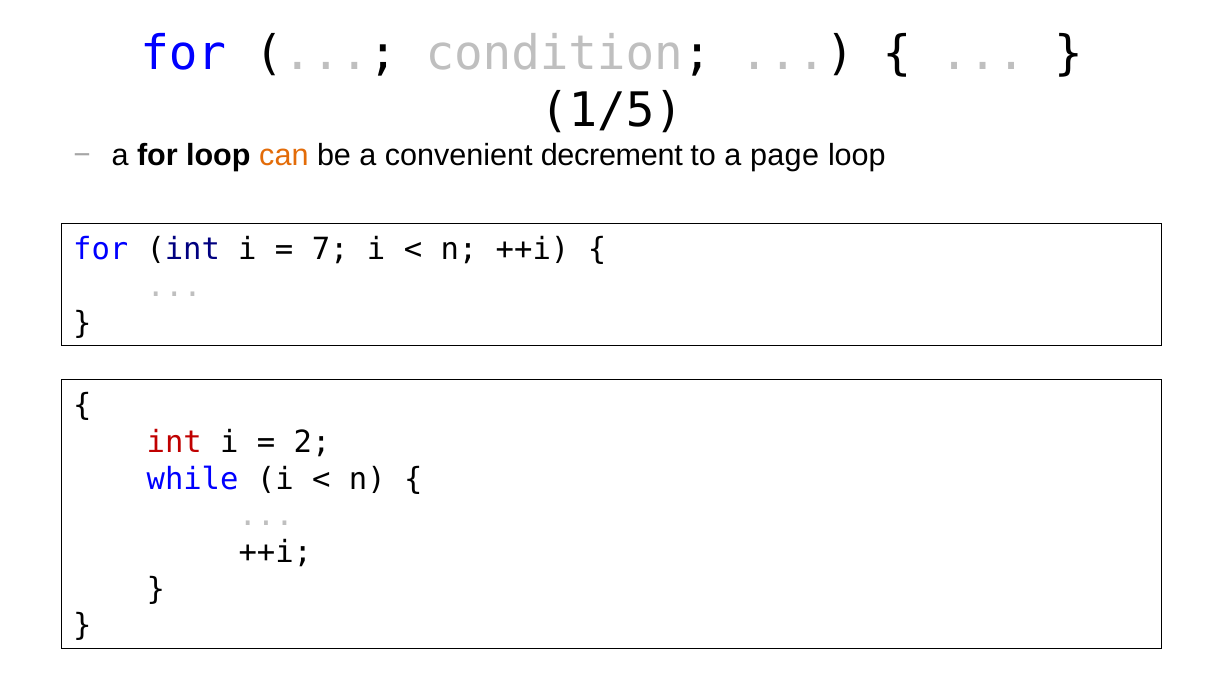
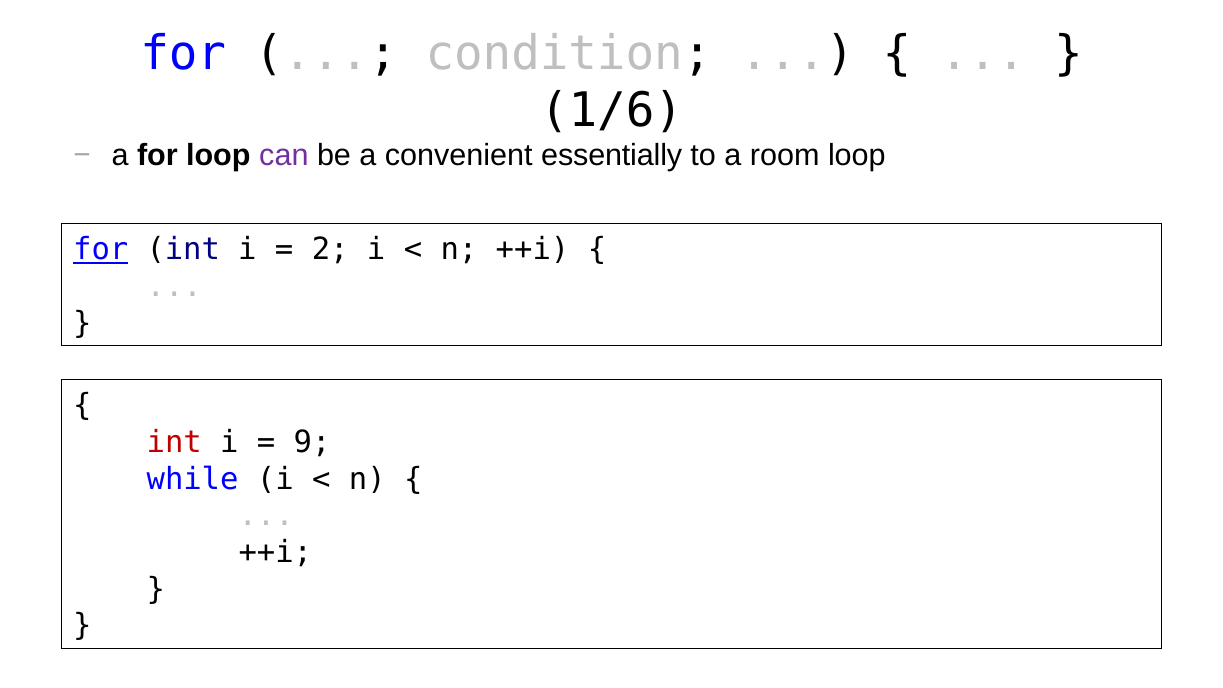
1/5: 1/5 -> 1/6 (612, 111)
can colour: orange -> purple (284, 155)
decrement: decrement -> essentially (612, 155)
page: page -> room (785, 155)
for underline: none -> present (101, 250)
7: 7 -> 2 (330, 250)
2: 2 -> 9 (312, 442)
